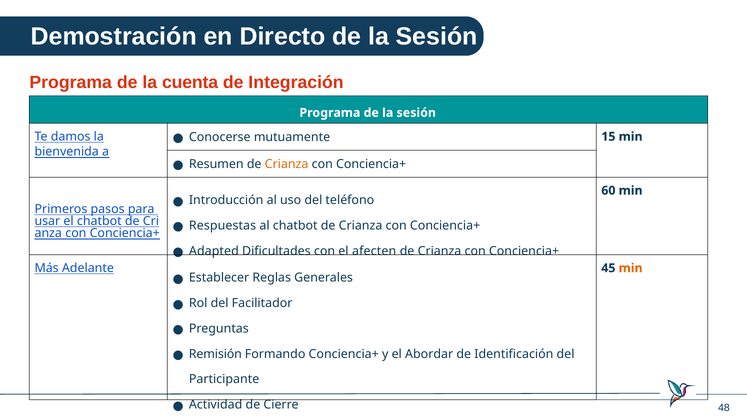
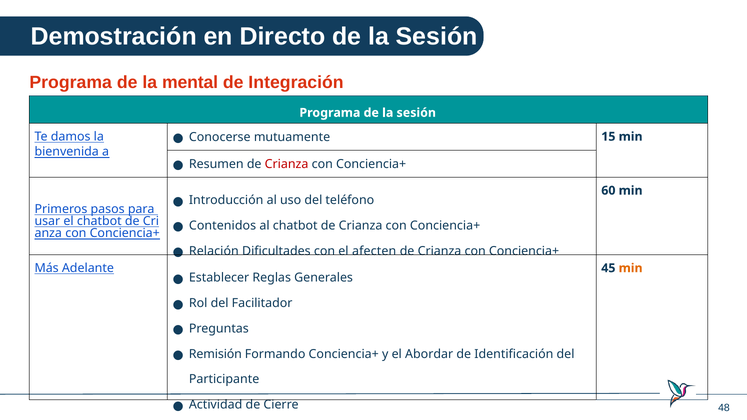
cuenta: cuenta -> mental (190, 82)
Crianza colour: orange -> red (287, 164)
Respuestas: Respuestas -> Contenidos (223, 226)
Adapted: Adapted -> Relación (214, 251)
